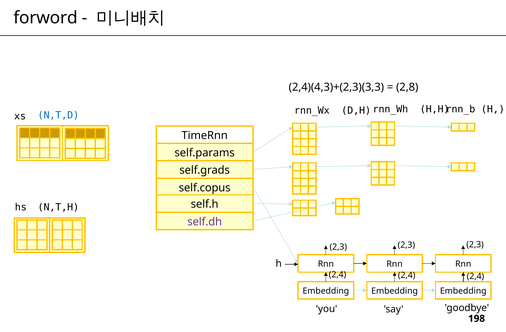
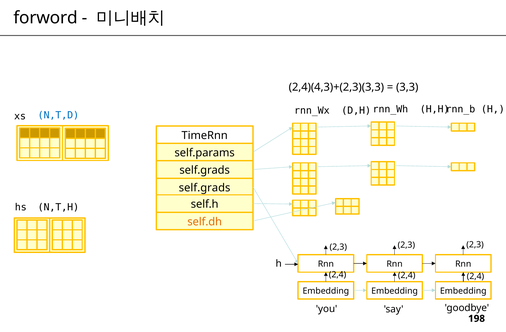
2,8: 2,8 -> 3,3 (407, 87)
self.copus: self.copus -> self.grads (205, 188)
self.dh colour: purple -> orange (205, 222)
